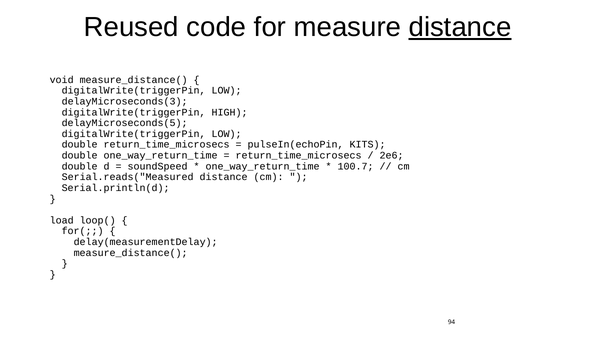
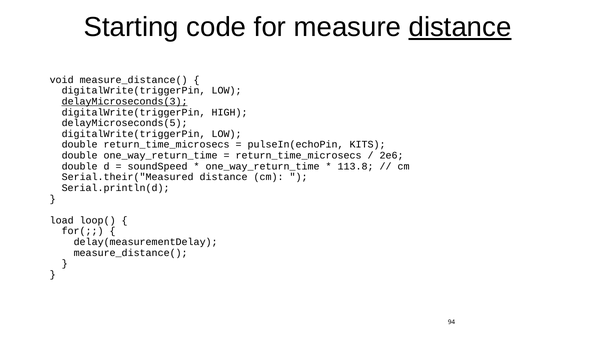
Reused: Reused -> Starting (131, 27)
delayMicroseconds(3 underline: none -> present (125, 102)
100.7: 100.7 -> 113.8 (356, 167)
Serial.reads("Measured: Serial.reads("Measured -> Serial.their("Measured (128, 177)
